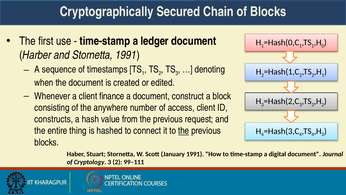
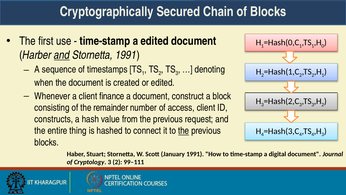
a ledger: ledger -> edited (155, 41)
and underline: none -> present (62, 55)
anywhere: anywhere -> remainder (111, 107)
